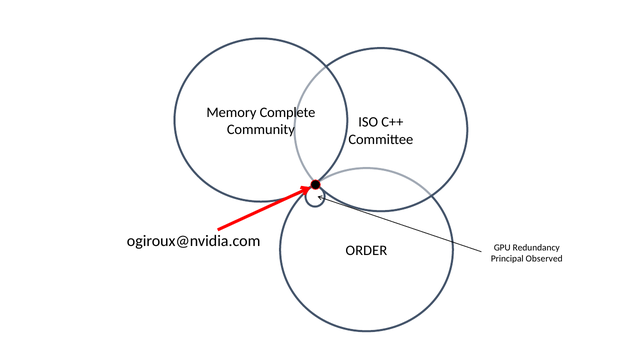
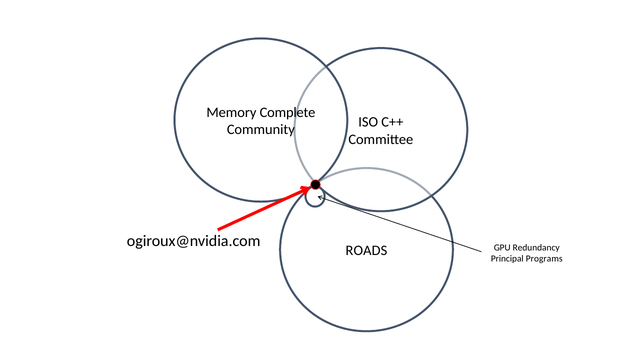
ORDER: ORDER -> ROADS (366, 251)
Observed: Observed -> Programs (544, 259)
